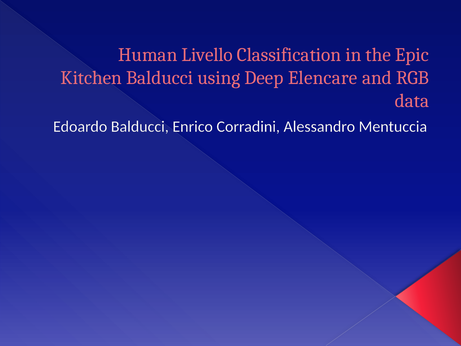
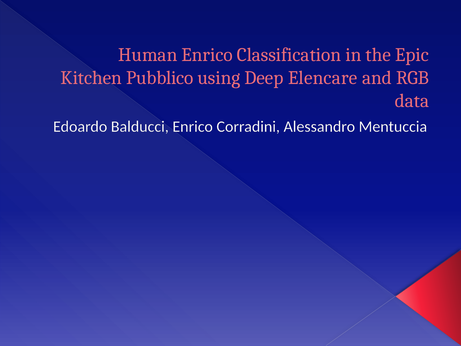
Human Livello: Livello -> Enrico (207, 55)
Kitchen Balducci: Balducci -> Pubblico (160, 78)
